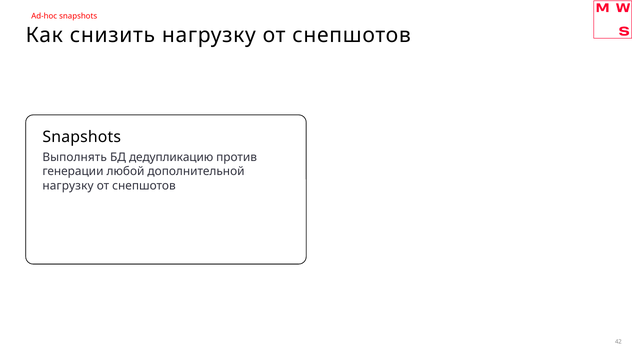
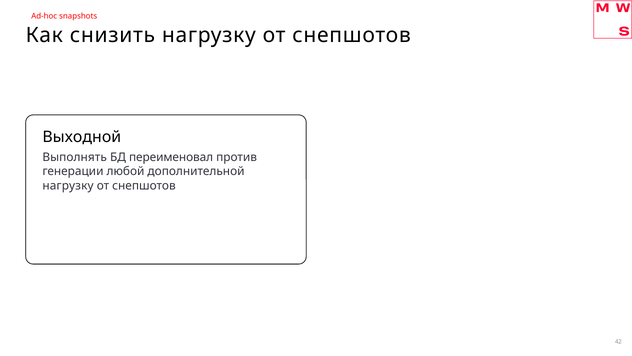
Snapshots: Snapshots -> Выходной (82, 137)
дедупликацию: дедупликацию -> переименовал (171, 157)
